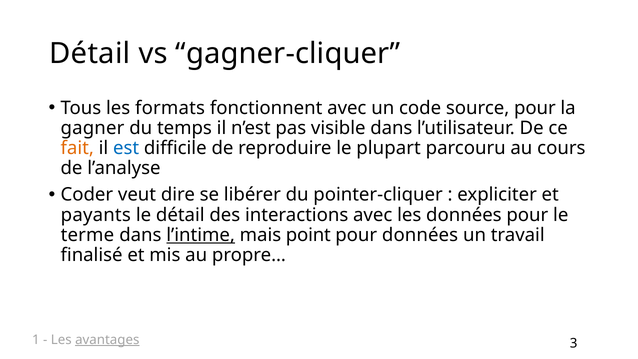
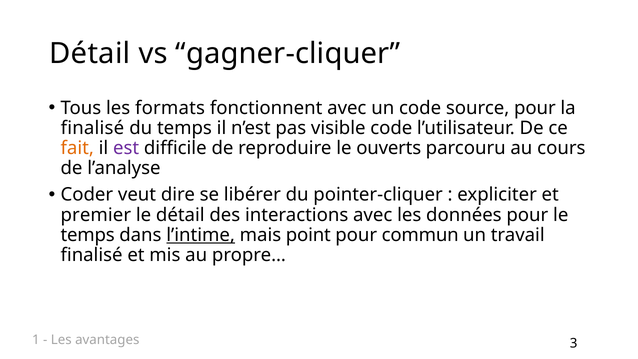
gagner: gagner -> finalisé (92, 128)
visible dans: dans -> code (391, 128)
est colour: blue -> purple (126, 148)
plupart: plupart -> ouverts (389, 148)
payants: payants -> premier (96, 215)
terme: terme -> temps (88, 235)
pour données: données -> commun (420, 235)
avantages underline: present -> none (107, 340)
